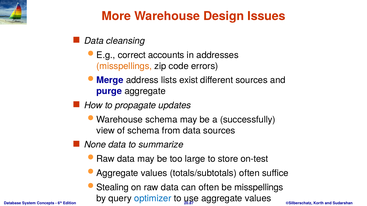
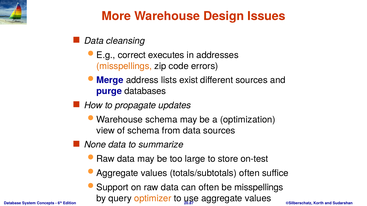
accounts: accounts -> executes (166, 55)
purge aggregate: aggregate -> databases (145, 91)
successfully: successfully -> optimization (248, 120)
Stealing: Stealing -> Support (112, 188)
optimizer colour: blue -> orange (153, 199)
